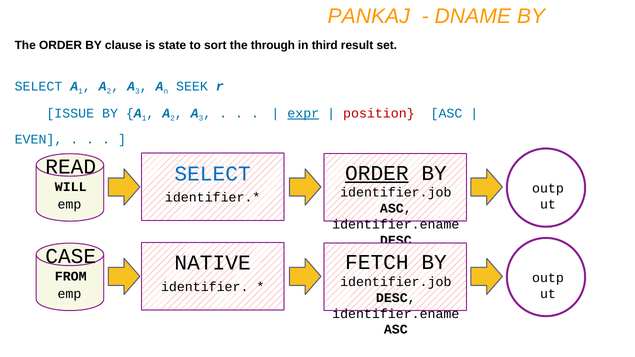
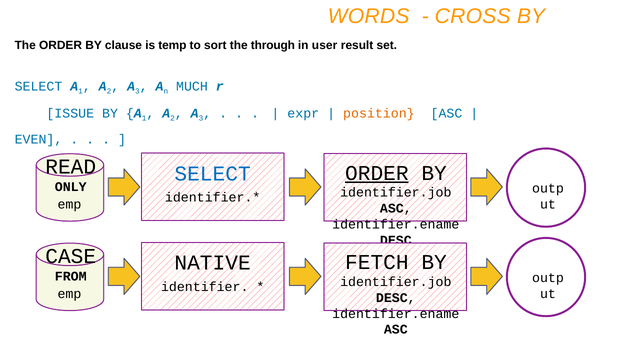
PANKAJ: PANKAJ -> WORDS (369, 17)
DNAME: DNAME -> CROSS (473, 17)
state: state -> temp (172, 45)
third: third -> user (325, 45)
SEEK: SEEK -> MUCH (192, 86)
expr underline: present -> none (303, 113)
position colour: red -> orange (379, 113)
WILL: WILL -> ONLY (71, 187)
